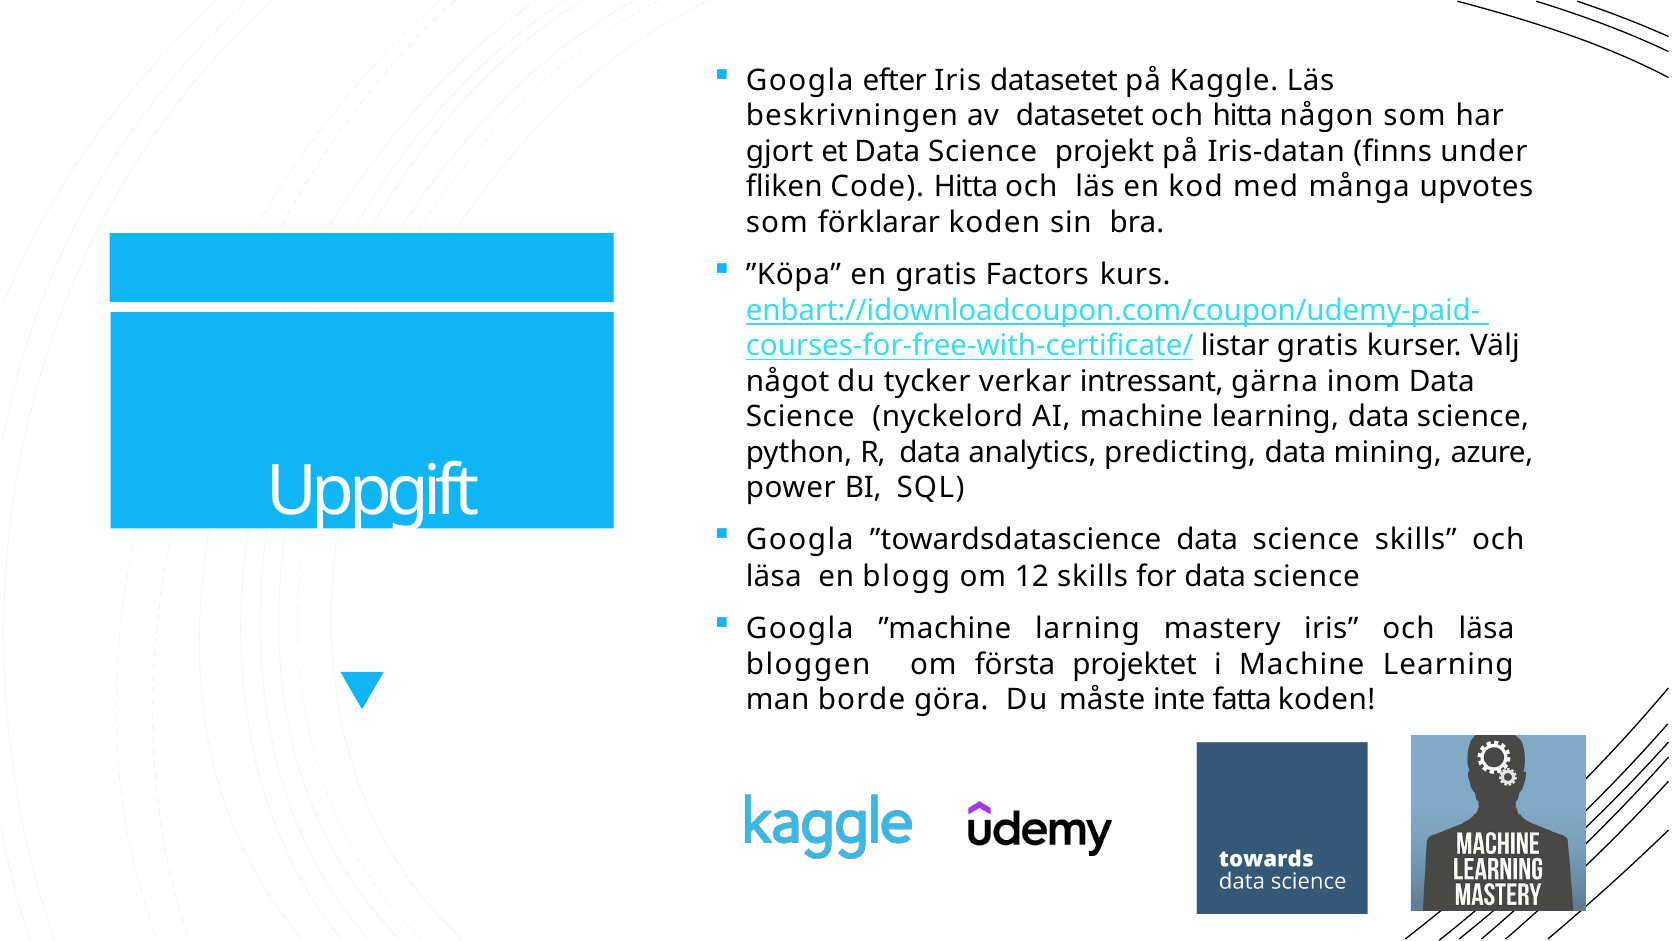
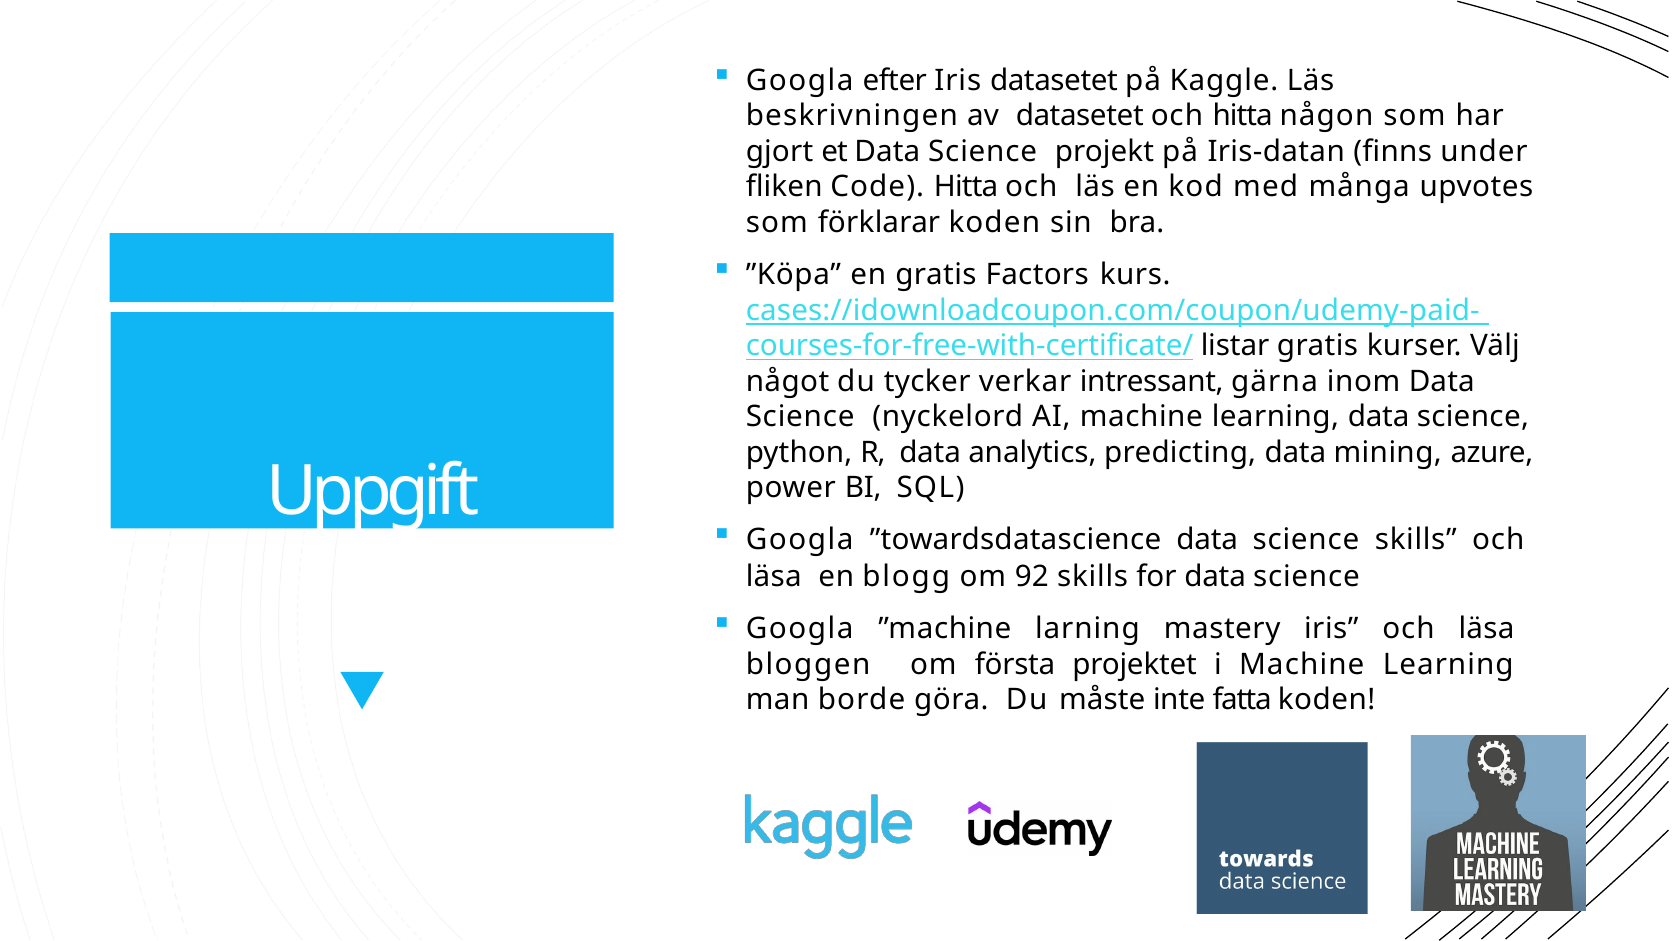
enbart://idownloadcoupon.com/coupon/udemy-paid-: enbart://idownloadcoupon.com/coupon/udemy-paid- -> cases://idownloadcoupon.com/coupon/udemy-paid- (1113, 310)
12: 12 -> 92 (1032, 576)
